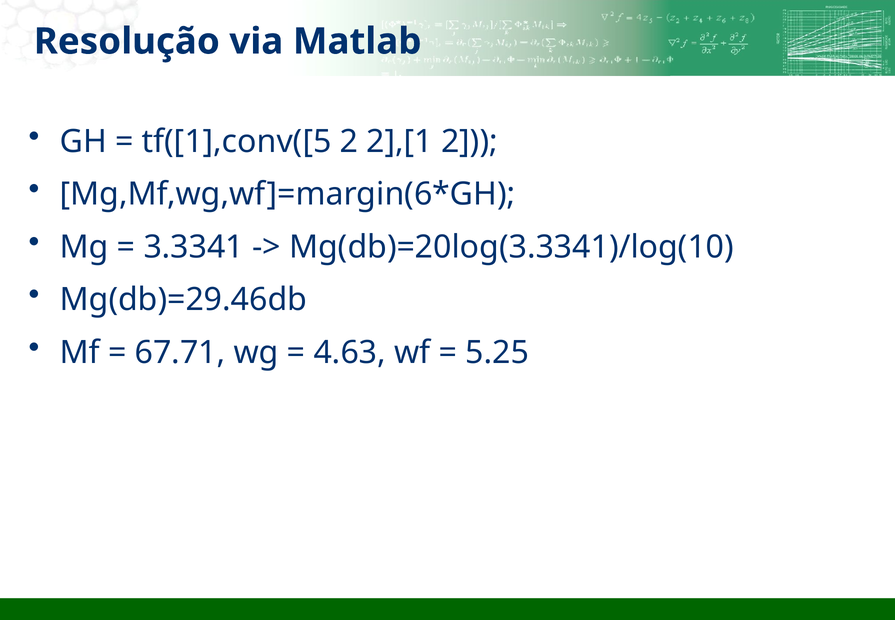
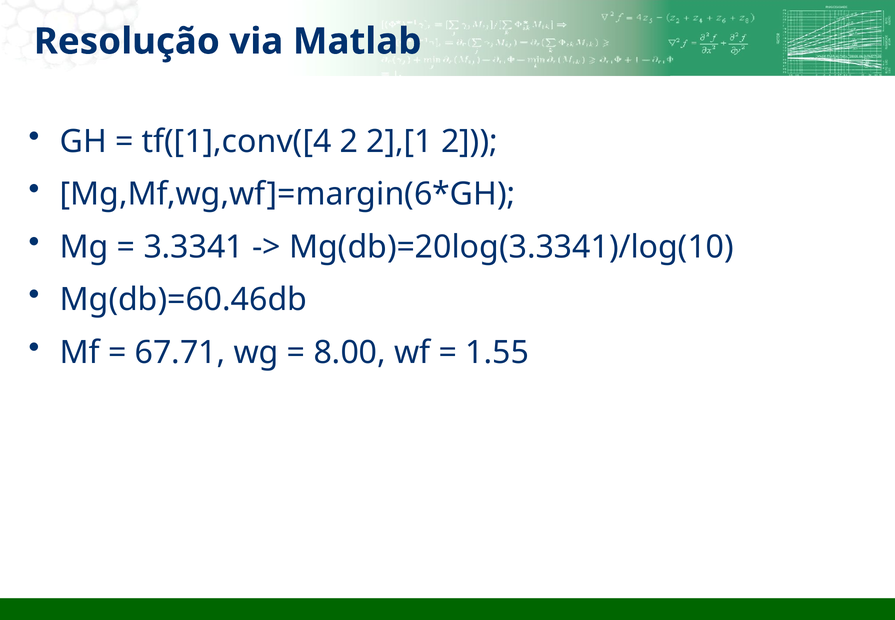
tf([1],conv([5: tf([1],conv([5 -> tf([1],conv([4 (237, 142)
Mg(db)=29.46db: Mg(db)=29.46db -> Mg(db)=60.46db (183, 300)
4.63: 4.63 -> 8.00 (350, 352)
5.25: 5.25 -> 1.55 (497, 352)
